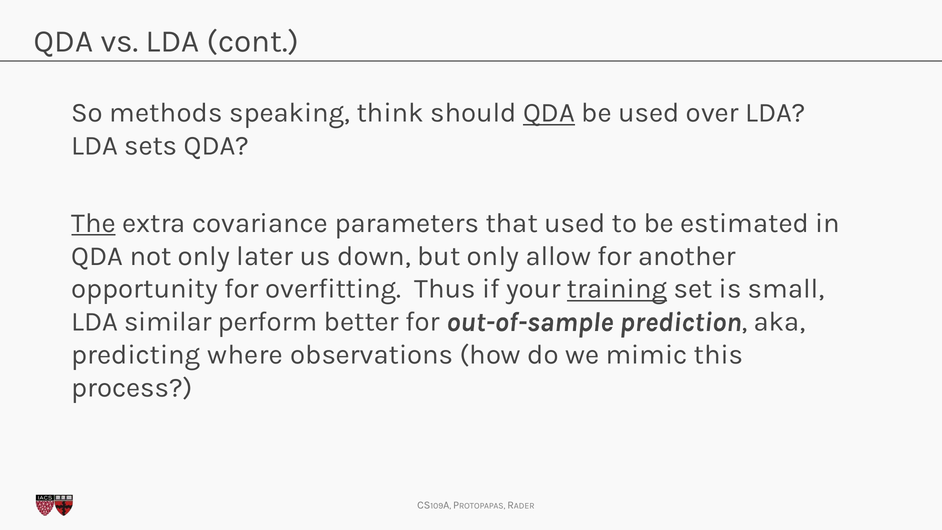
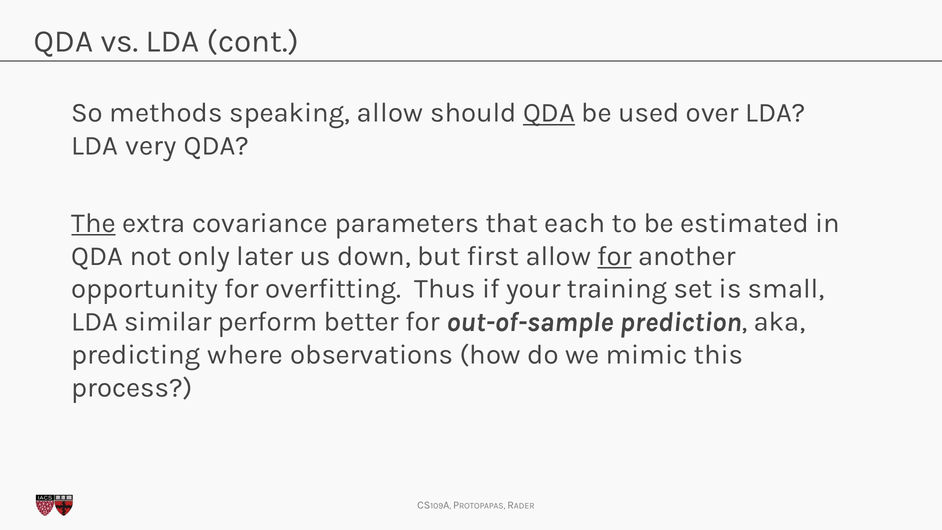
speaking think: think -> allow (390, 113)
sets: sets -> very (151, 146)
that used: used -> each (575, 223)
but only: only -> first (493, 256)
for underline: none -> present (615, 256)
training underline: present -> none (617, 289)
